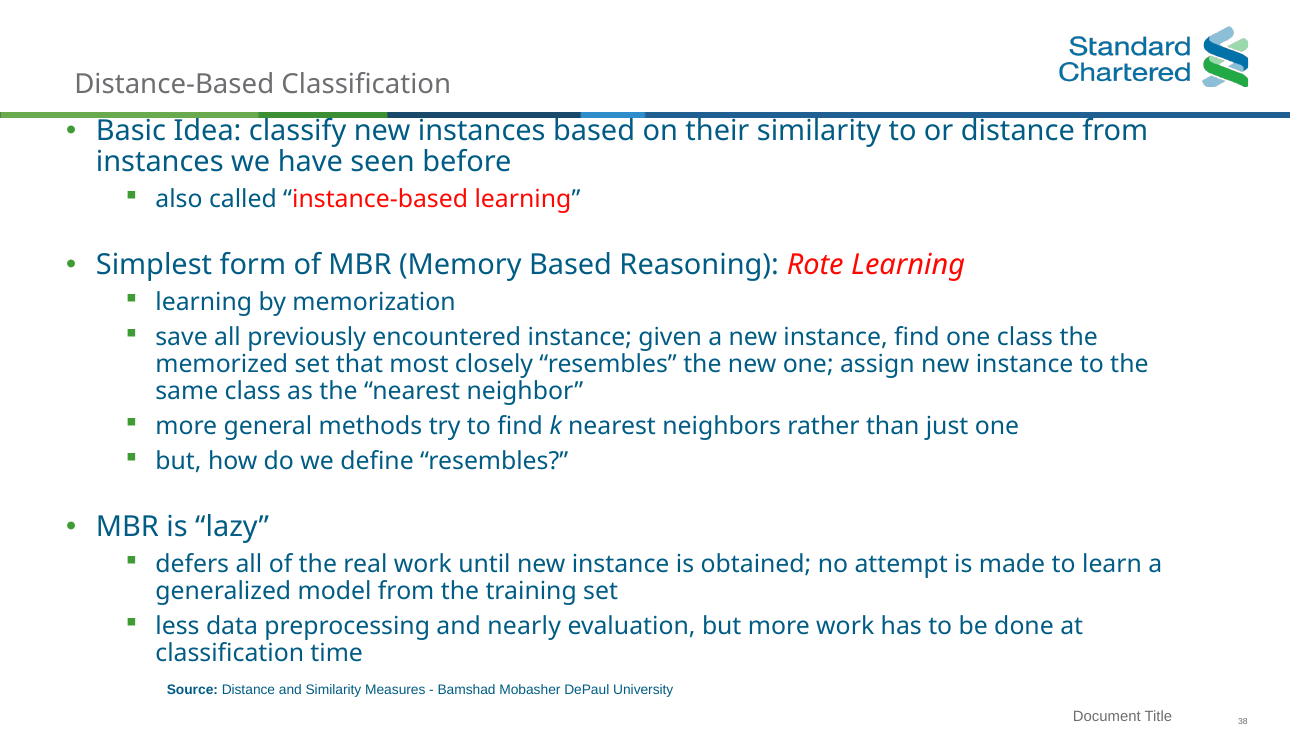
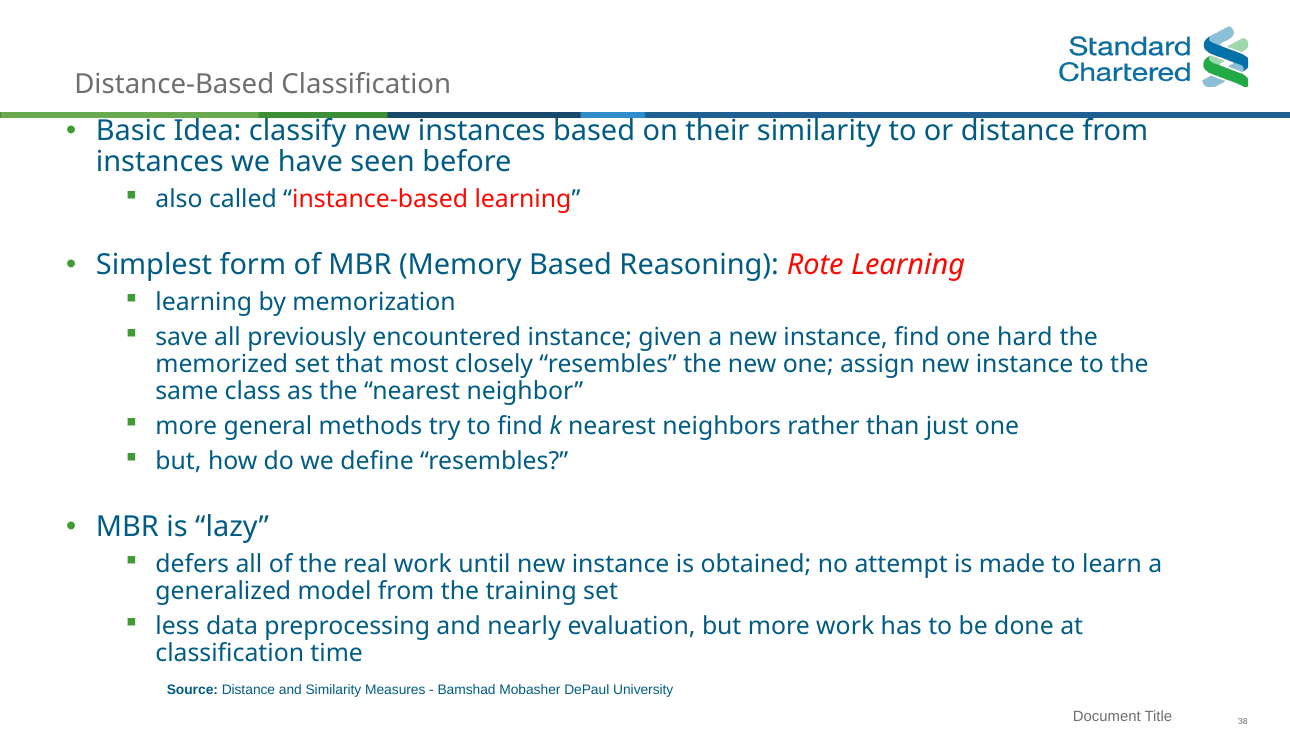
one class: class -> hard (1025, 338)
